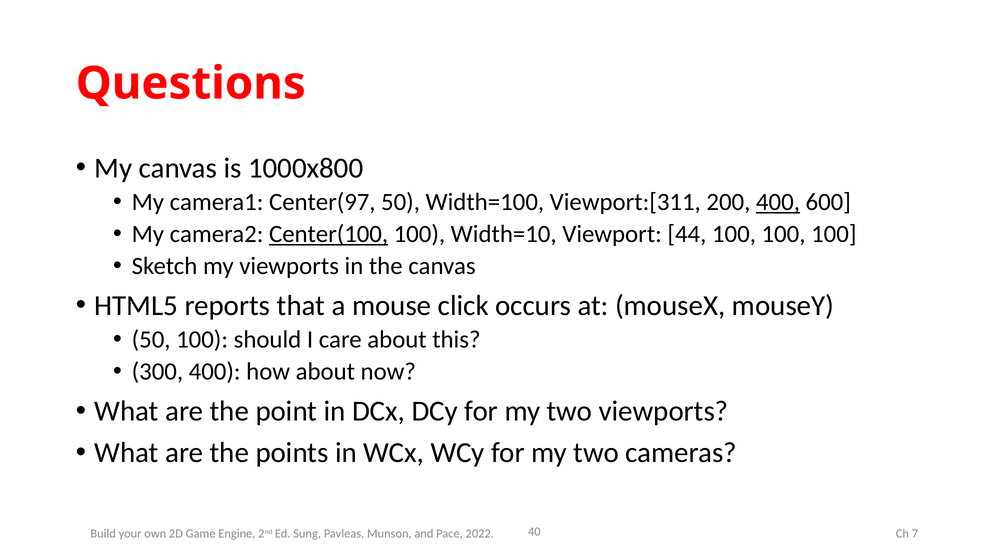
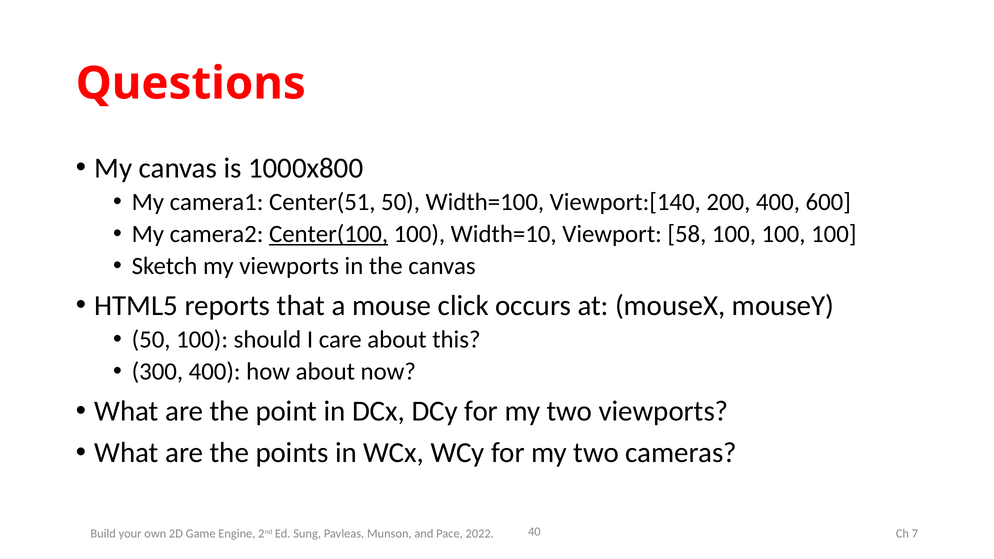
Center(97: Center(97 -> Center(51 (322, 202)
Viewport:[311: Viewport:[311 -> Viewport:[140 (625, 202)
400 underline: present -> none (778, 202)
44: 44 -> 58 (687, 234)
